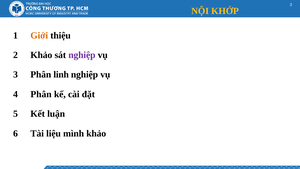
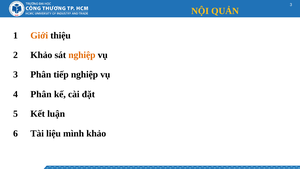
KHỚP: KHỚP -> QUẢN (225, 11)
nghiệp colour: purple -> orange (82, 55)
linh: linh -> tiếp (61, 75)
